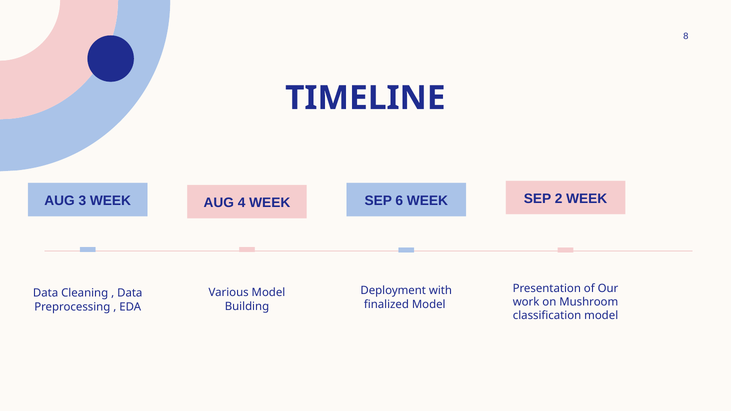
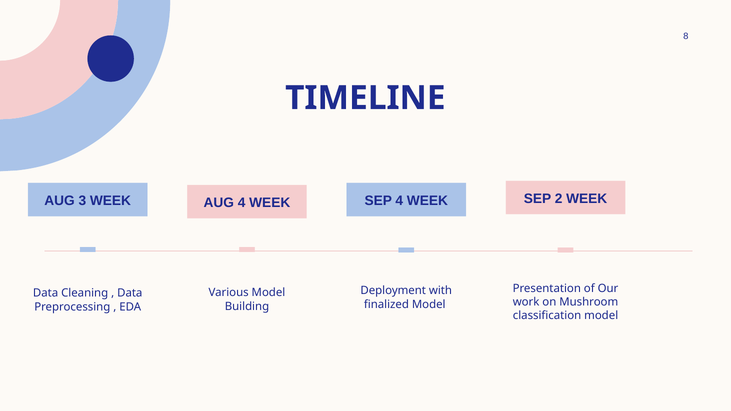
SEP 6: 6 -> 4 (399, 201)
